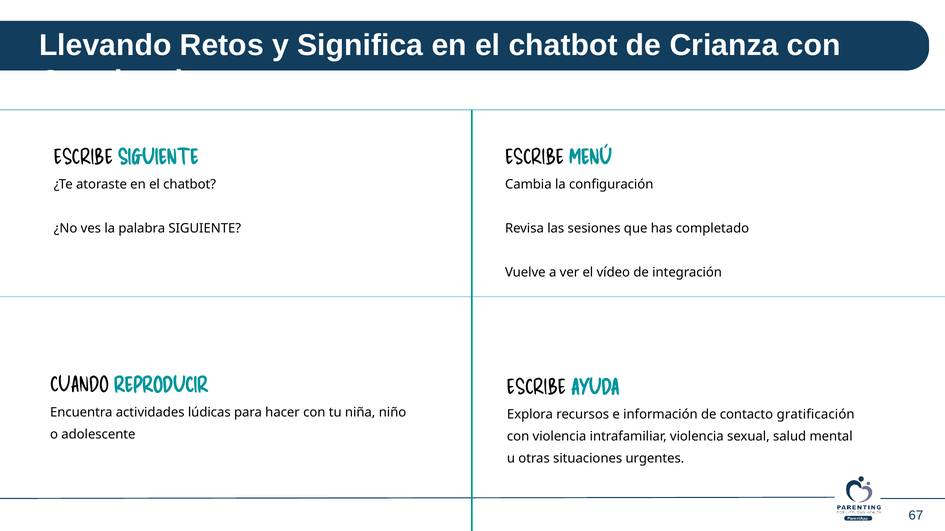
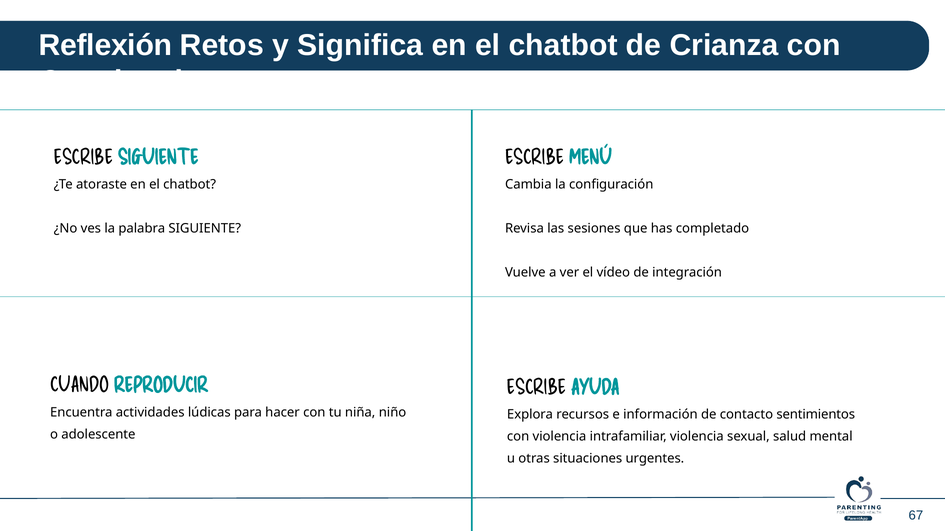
Llevando: Llevando -> Reflexión (105, 45)
gratificación: gratificación -> sentimientos (816, 415)
